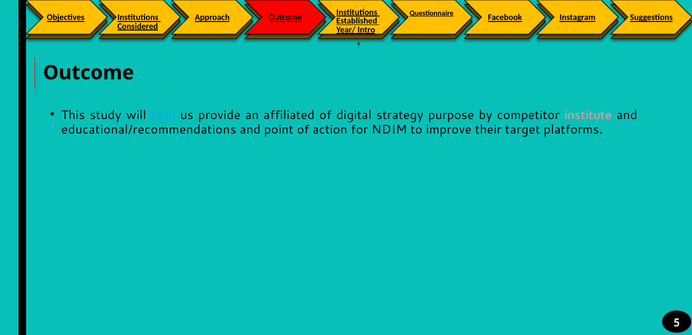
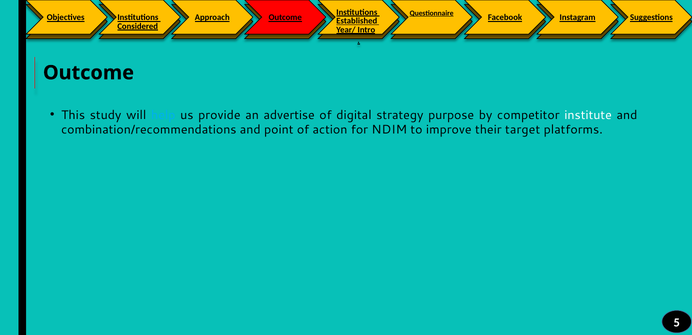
affiliated: affiliated -> advertise (289, 115)
institute colour: pink -> white (588, 115)
educational/recommendations: educational/recommendations -> combination/recommendations (149, 130)
